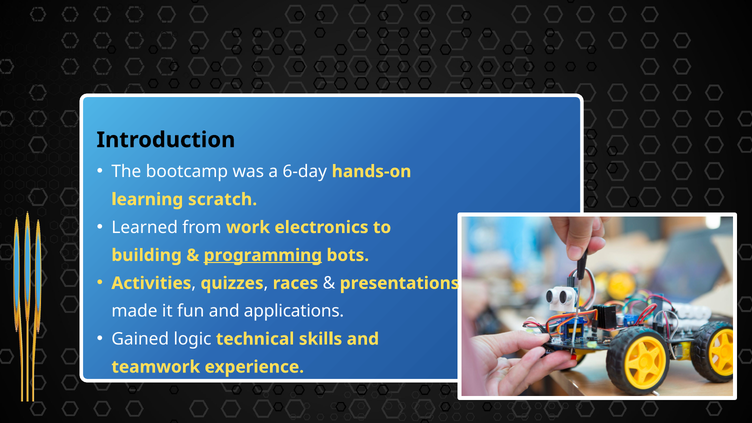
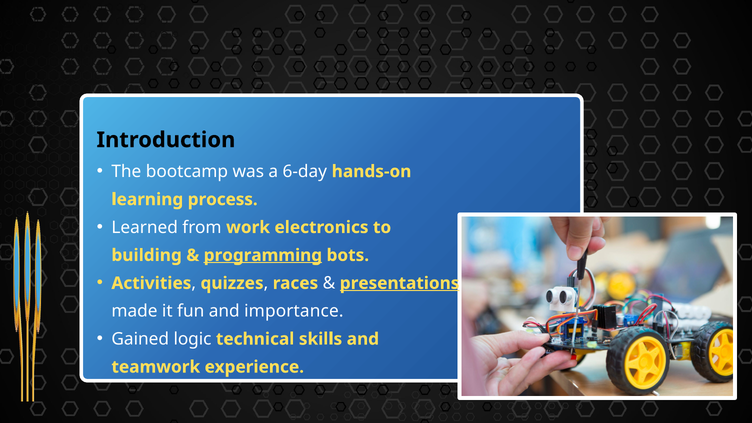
scratch: scratch -> process (223, 199)
presentations underline: none -> present (400, 283)
applications: applications -> importance (294, 311)
